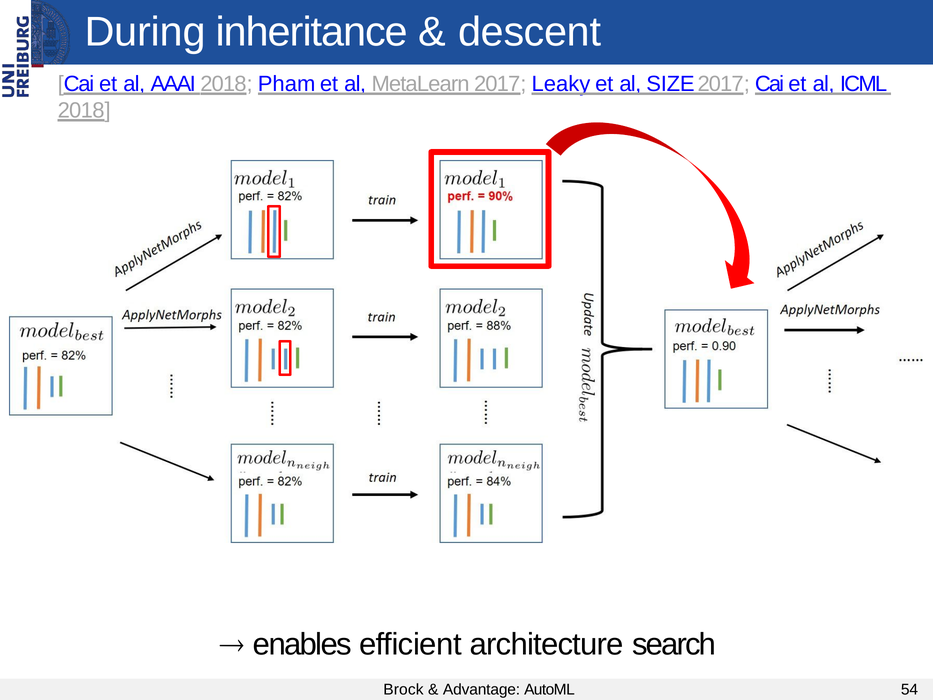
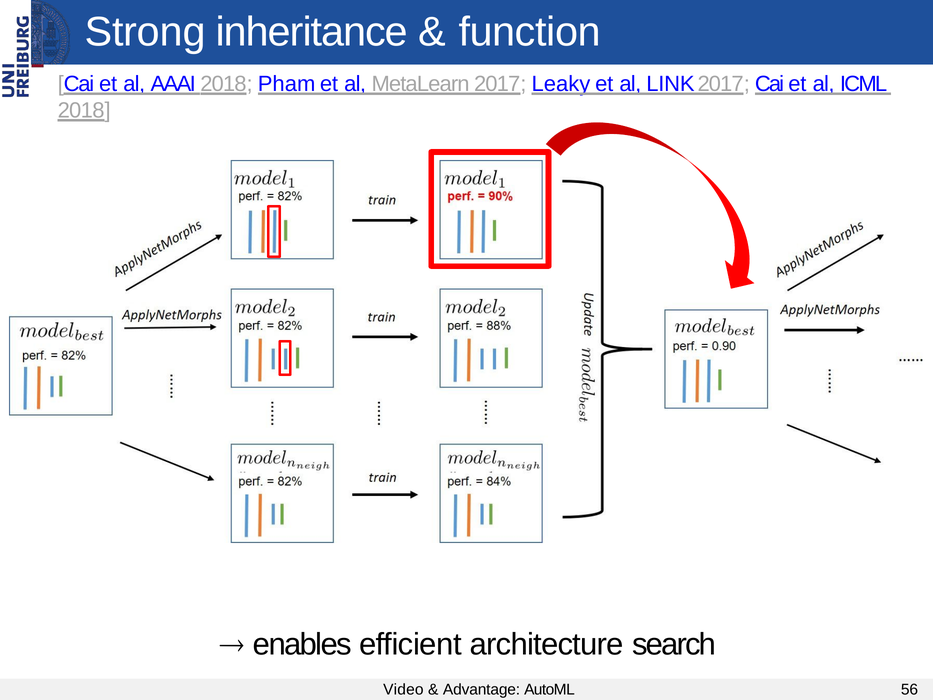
During: During -> Strong (145, 32)
descent: descent -> function (530, 32)
SIZE: SIZE -> LINK (670, 84)
Brock: Brock -> Video (403, 689)
54: 54 -> 56 (909, 689)
